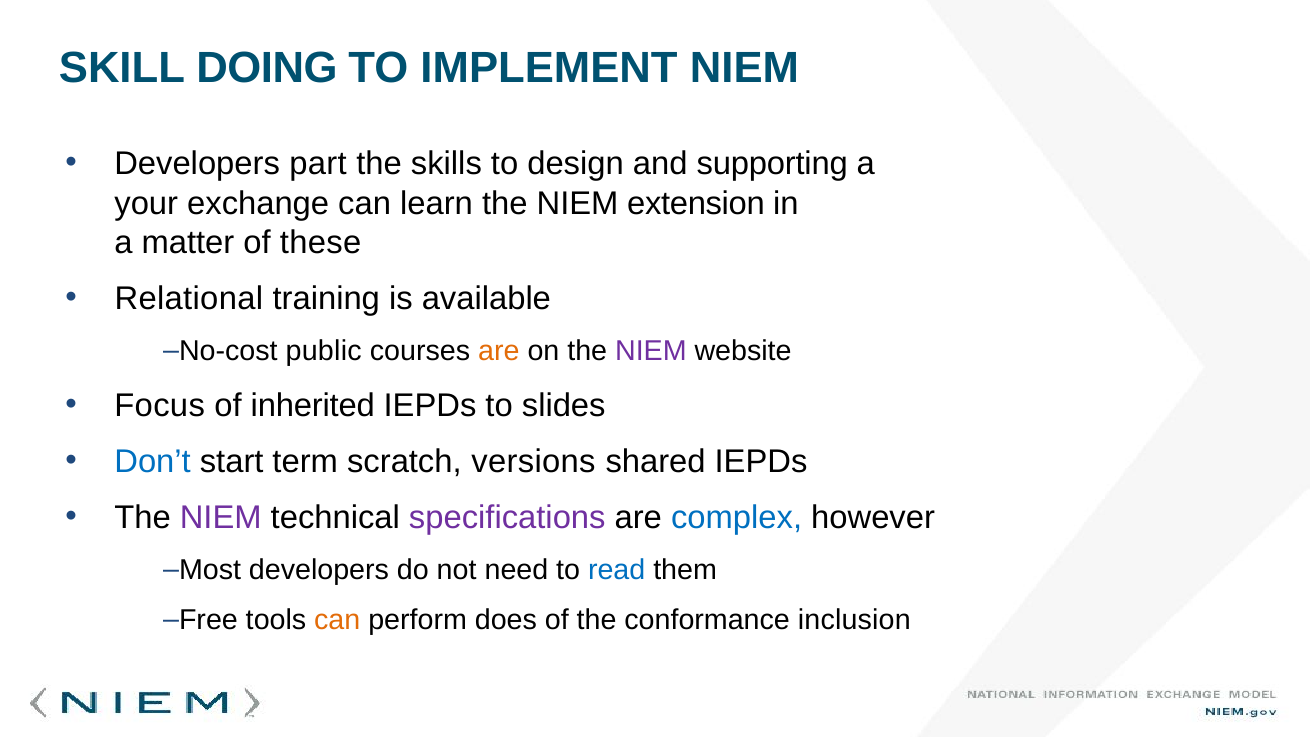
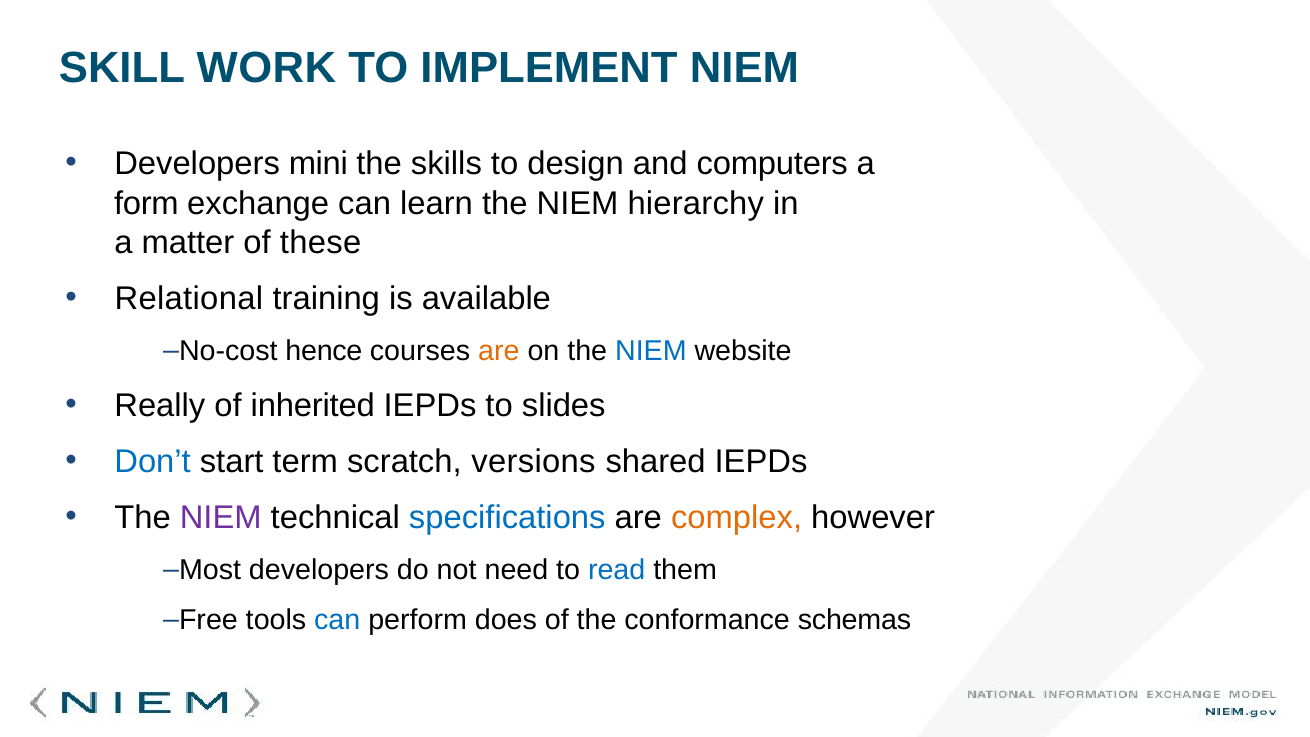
DOING: DOING -> WORK (266, 68)
part: part -> mini (318, 164)
supporting: supporting -> computers (772, 164)
your: your -> form (146, 203)
extension: extension -> hierarchy (696, 203)
public: public -> hence (324, 351)
NIEM colour: purple -> blue (651, 351)
Focus: Focus -> Really (160, 405)
specifications colour: purple -> blue (507, 518)
complex colour: blue -> orange (737, 518)
can colour: orange -> blue (337, 620)
inclusion: inclusion -> schemas (854, 620)
